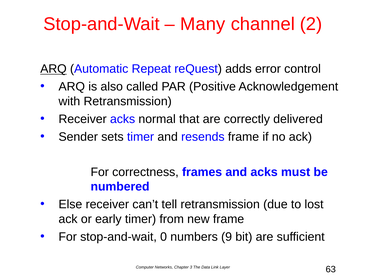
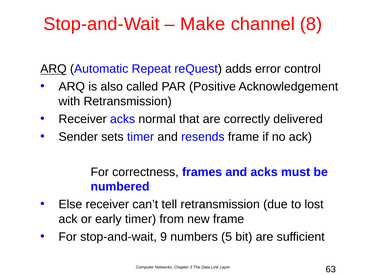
Many: Many -> Make (203, 24)
2: 2 -> 8 (311, 24)
0: 0 -> 9 (164, 236)
9: 9 -> 5 (227, 236)
